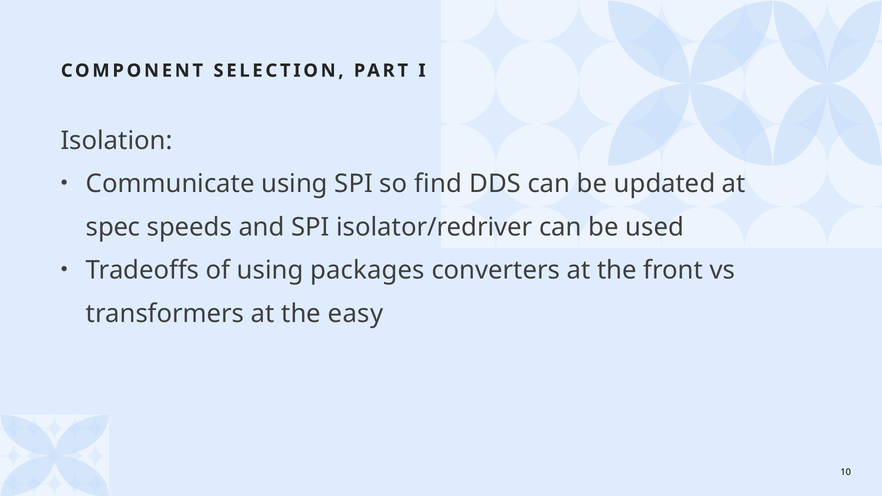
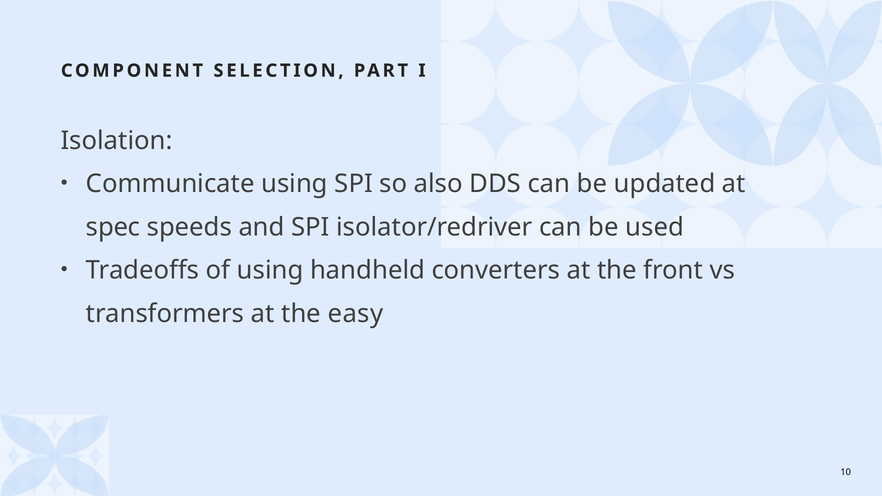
find: find -> also (438, 184)
packages: packages -> handheld (368, 270)
